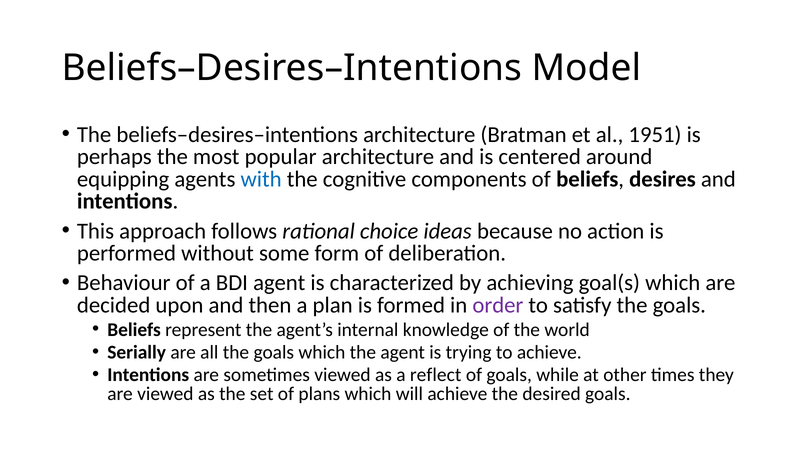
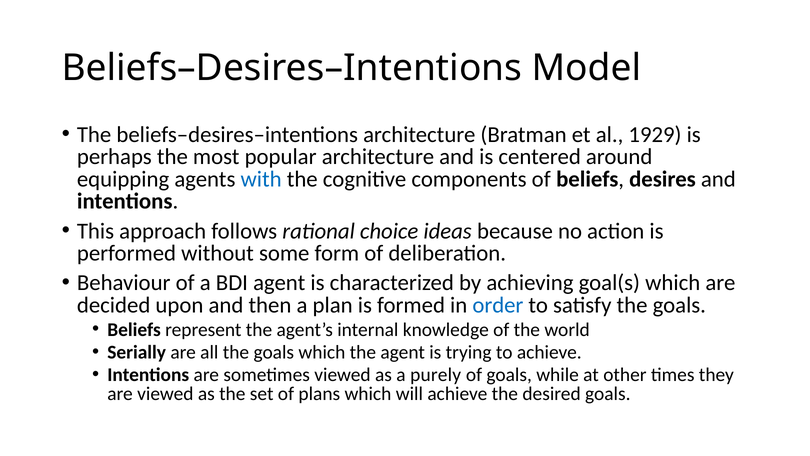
1951: 1951 -> 1929 (655, 135)
order colour: purple -> blue (498, 305)
reflect: reflect -> purely (436, 375)
